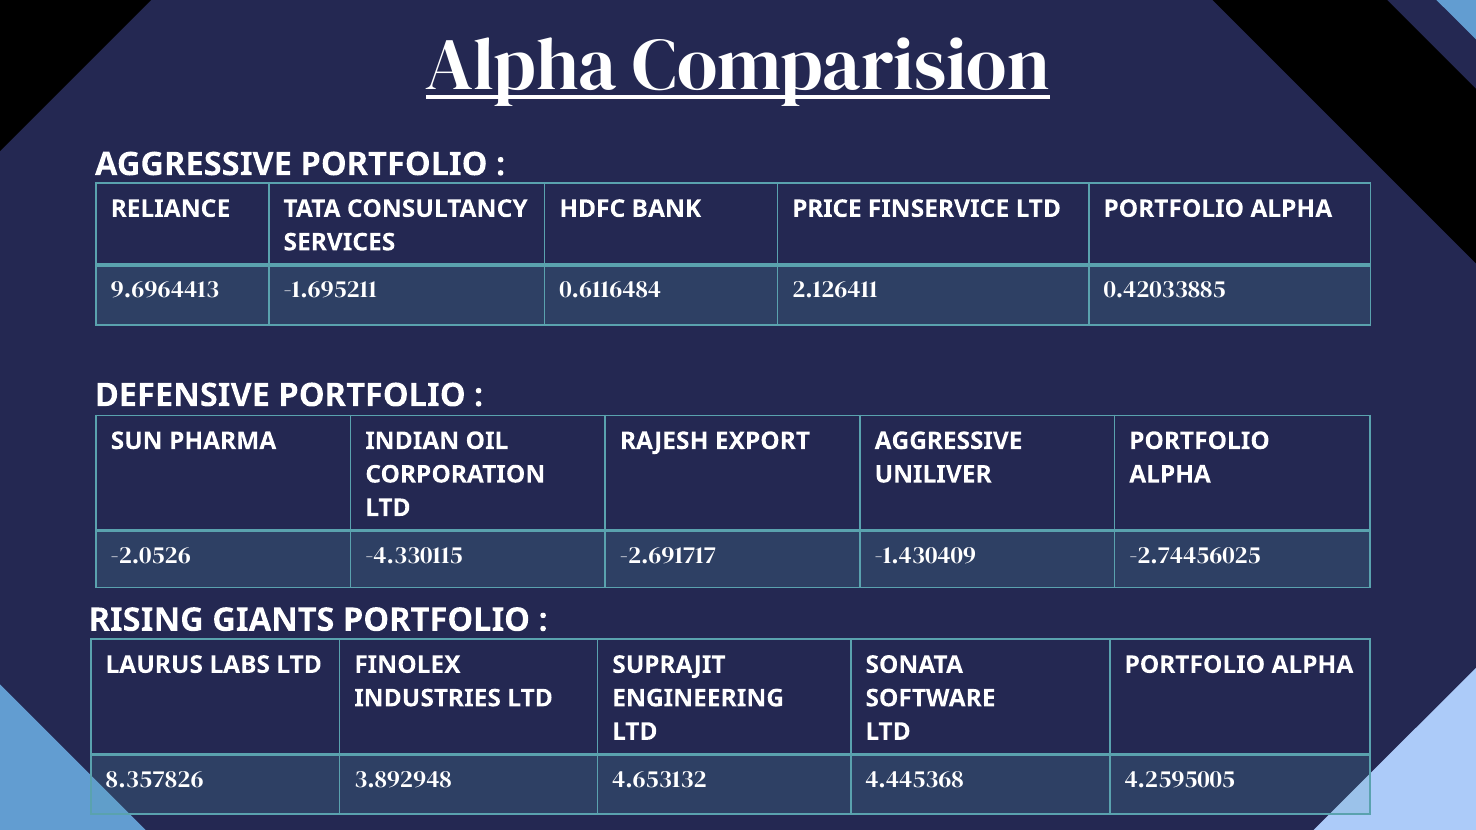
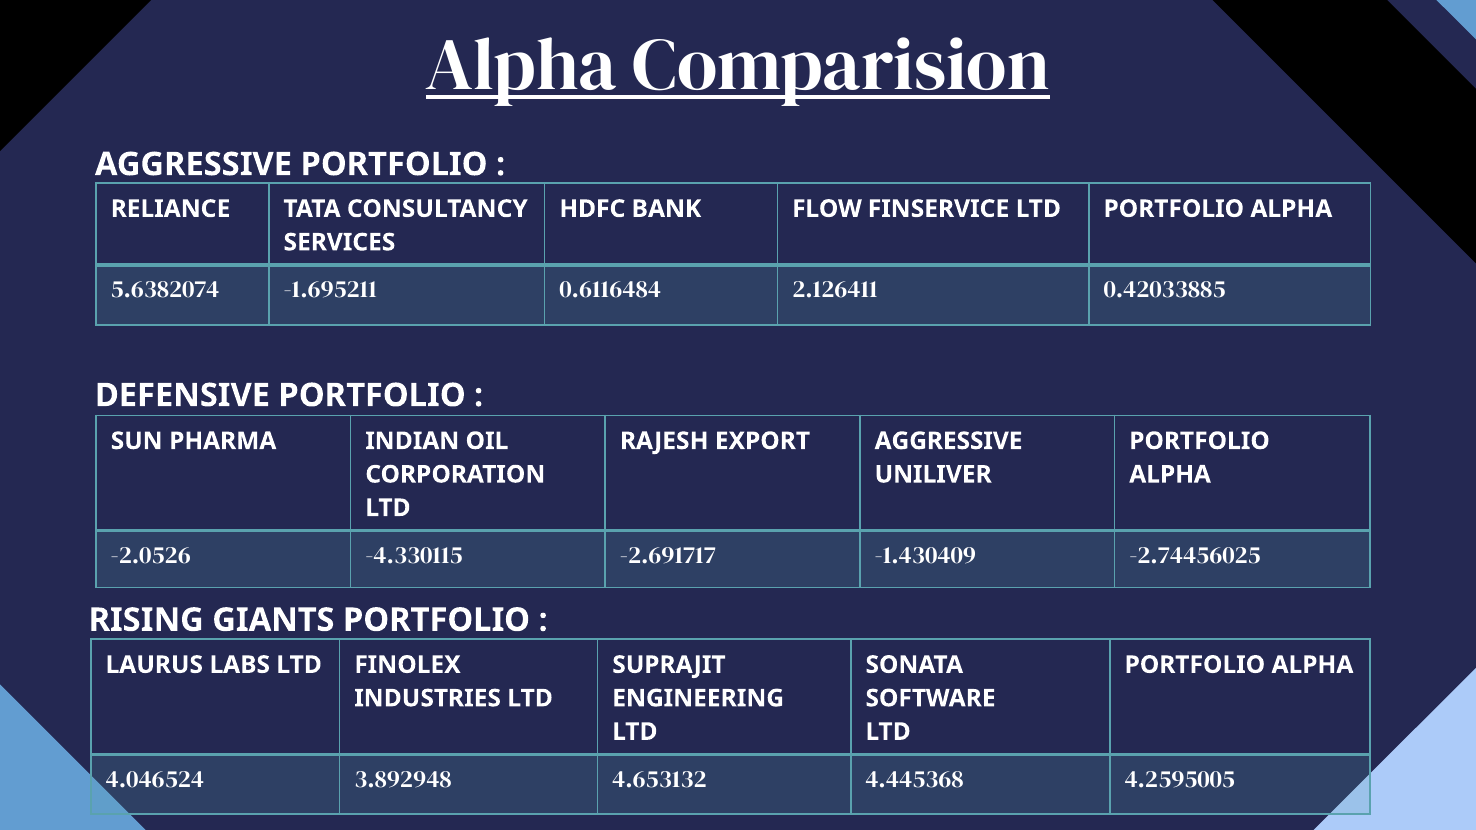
PRICE: PRICE -> FLOW (827, 209)
9.6964413: 9.6964413 -> 5.6382074 (165, 290)
8.357826: 8.357826 -> 4.046524 (155, 780)
